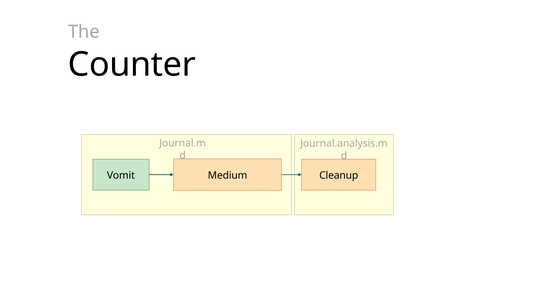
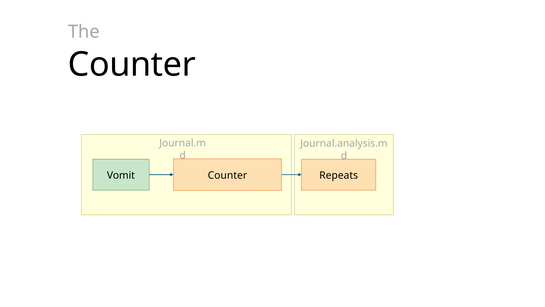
Cleanup: Cleanup -> Repeats (339, 175)
Medium: Medium -> Counter (227, 175)
